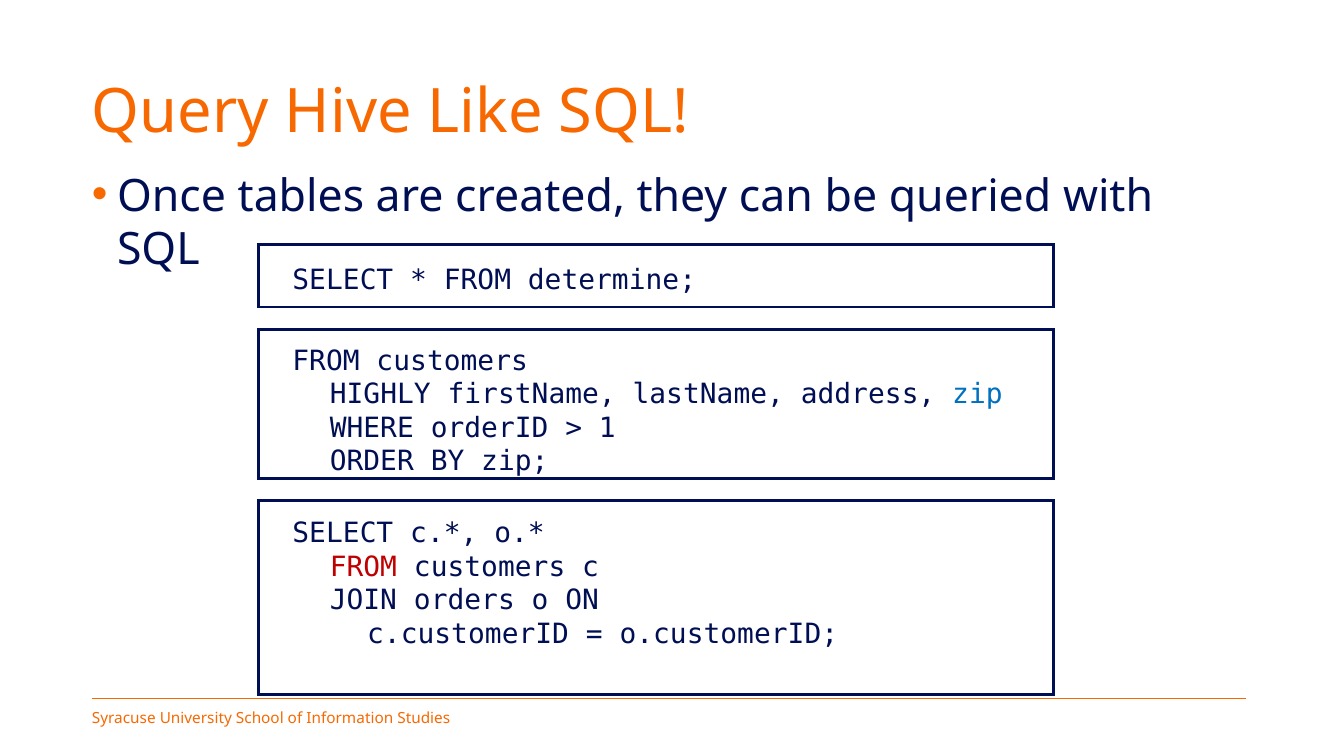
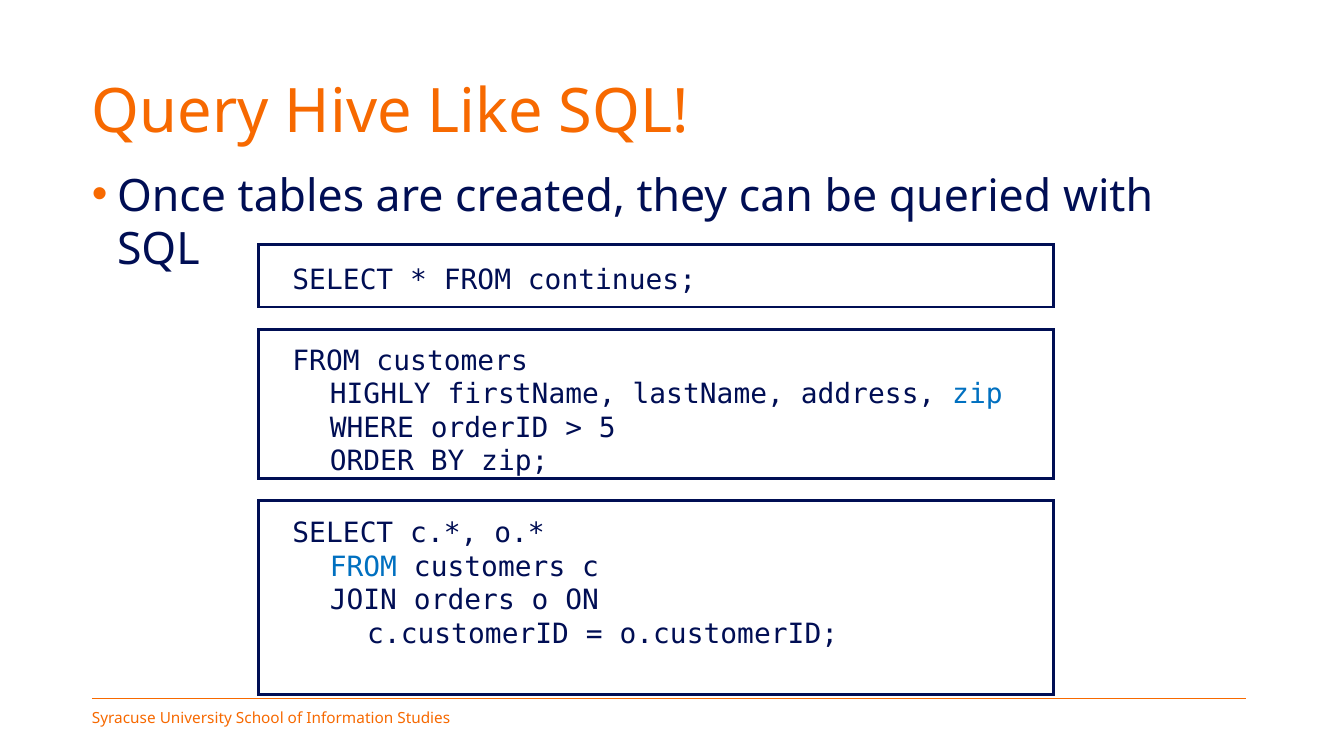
determine: determine -> continues (612, 280)
1: 1 -> 5 (607, 428)
FROM colour: red -> blue (363, 567)
